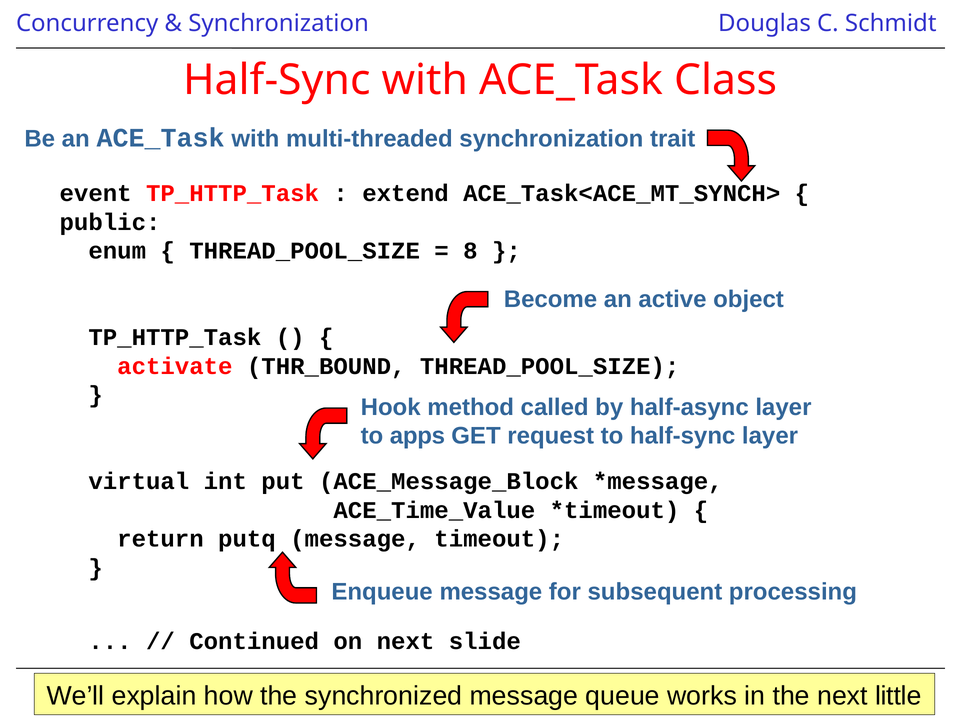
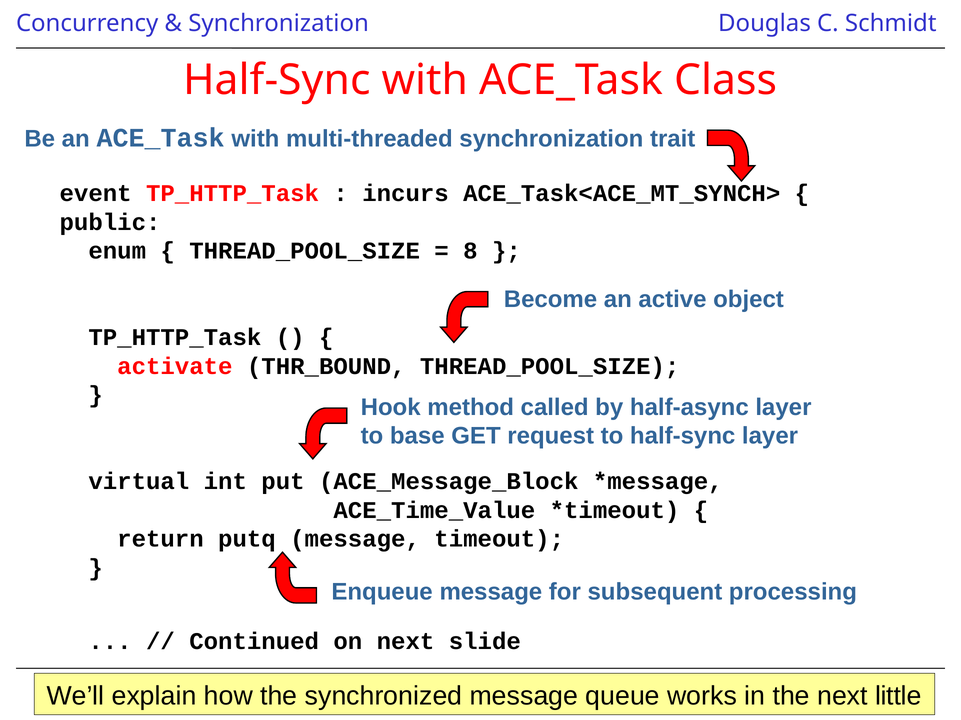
extend: extend -> incurs (406, 194)
apps: apps -> base (417, 436)
